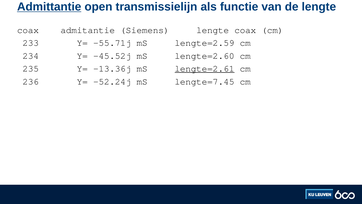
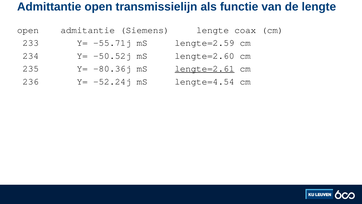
Admittantie underline: present -> none (49, 7)
coax: coax -> open (28, 30)
-45.52j: -45.52j -> -50.52j (112, 56)
-13.36j: -13.36j -> -80.36j (112, 69)
lengte=7.45: lengte=7.45 -> lengte=4.54 (205, 81)
